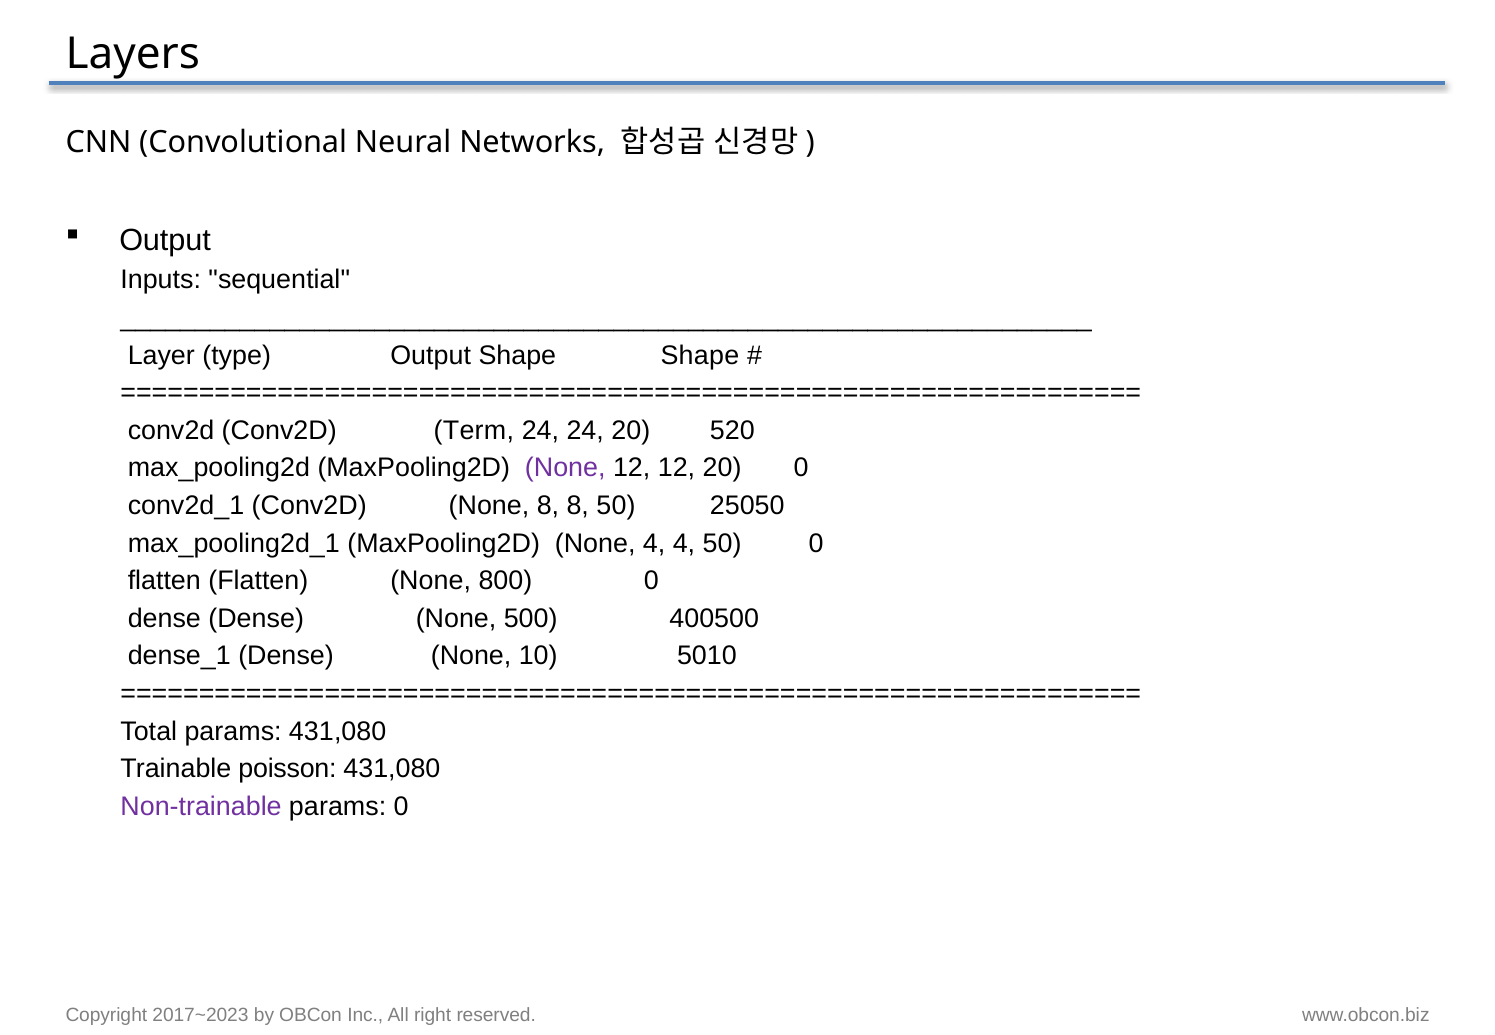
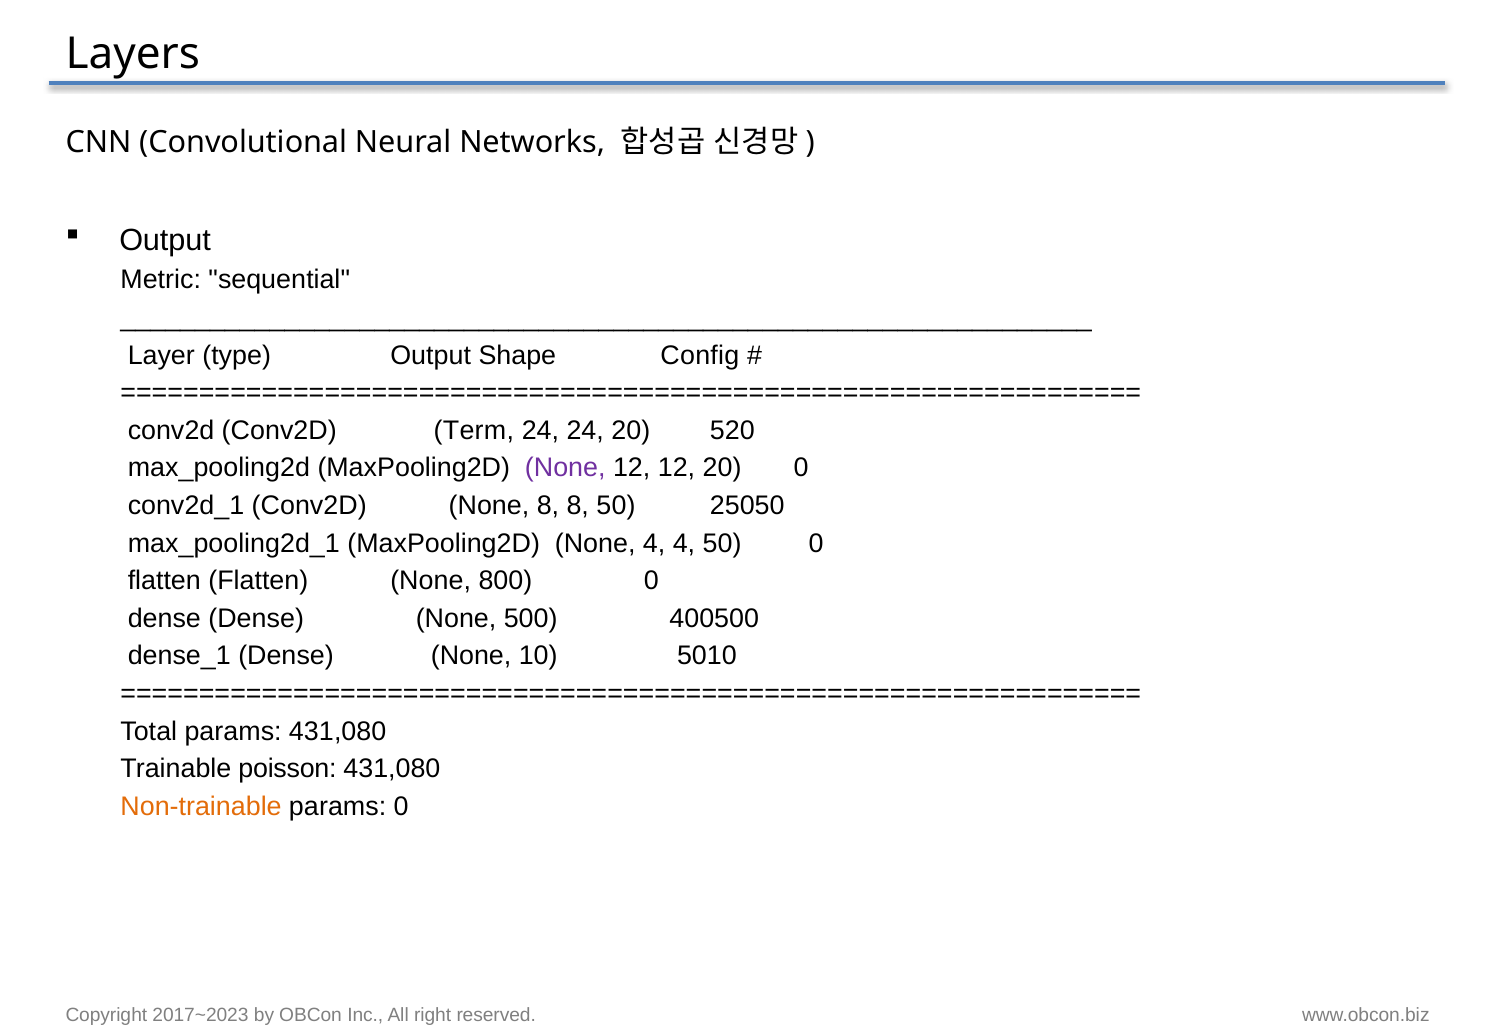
Inputs: Inputs -> Metric (161, 280)
Shape Shape: Shape -> Config (700, 355)
Non-trainable colour: purple -> orange (201, 806)
